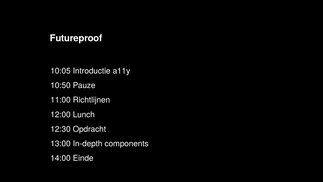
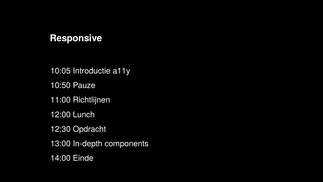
Futureproof: Futureproof -> Responsive (76, 38)
